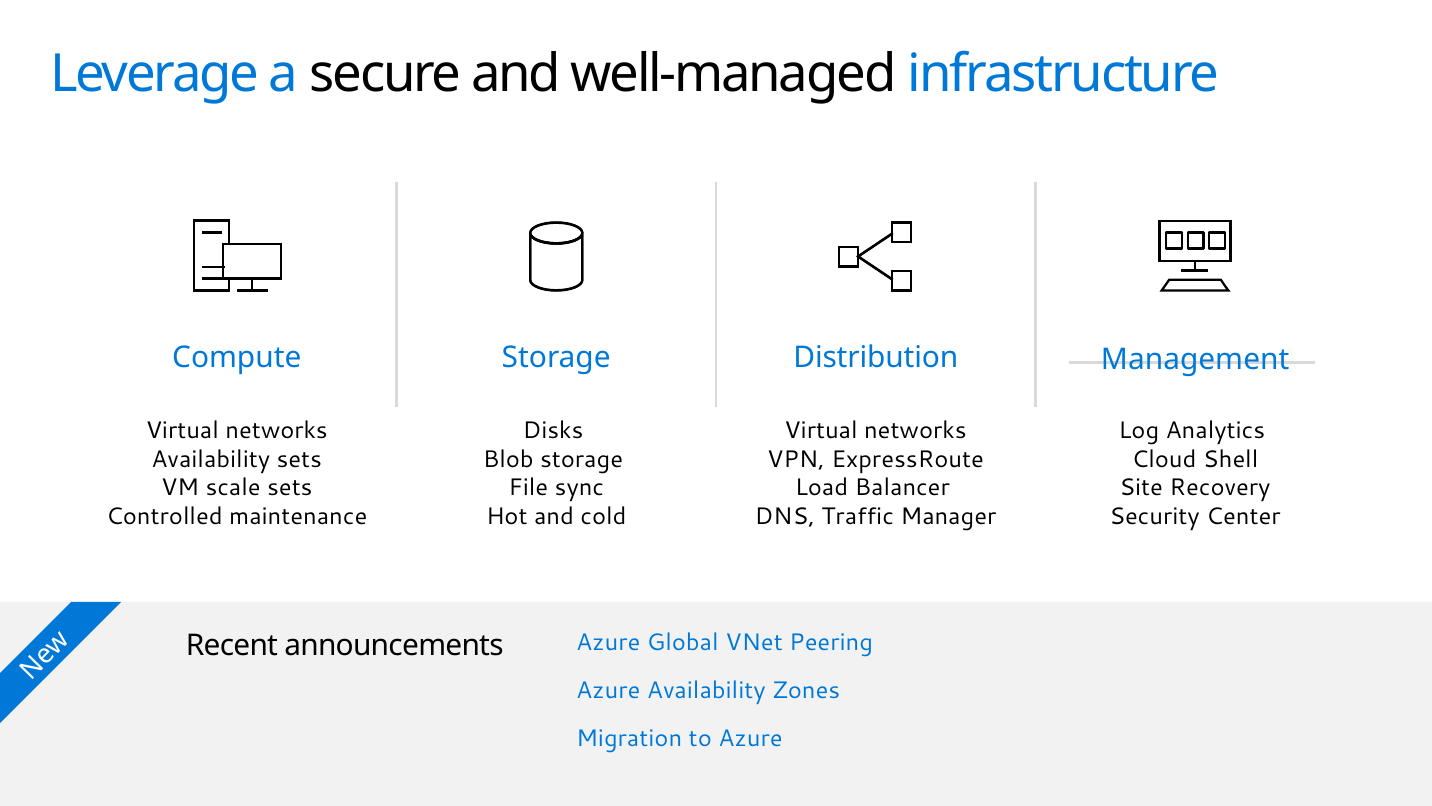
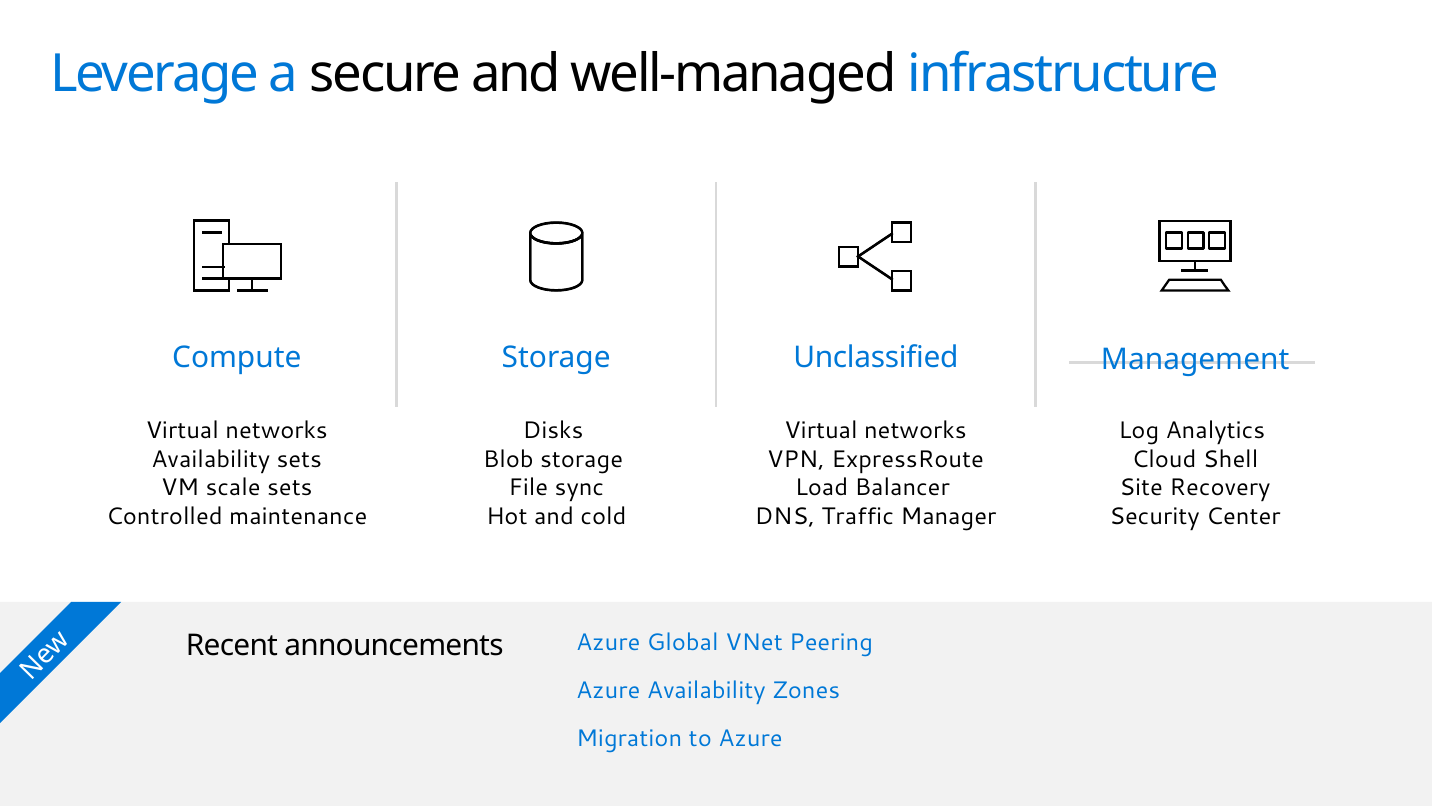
Distribution: Distribution -> Unclassified (876, 357)
